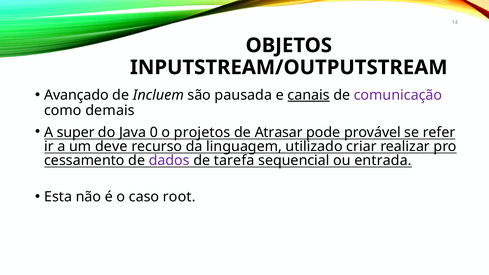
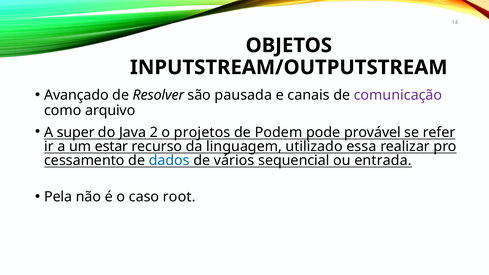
Incluem: Incluem -> Resolver (158, 95)
canais underline: present -> none (309, 95)
demais: demais -> arquivo (110, 110)
0: 0 -> 2 (154, 133)
Atrasar: Atrasar -> Podem (279, 133)
deve: deve -> estar (111, 147)
criar: criar -> essa (361, 147)
dados colour: purple -> blue (169, 160)
tarefa: tarefa -> vários (234, 160)
Esta: Esta -> Pela (58, 197)
